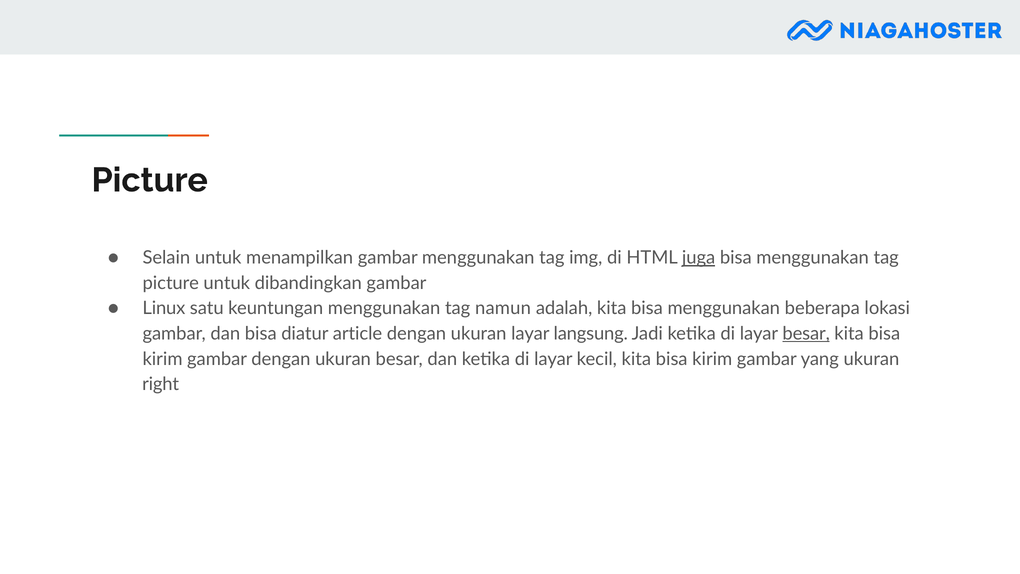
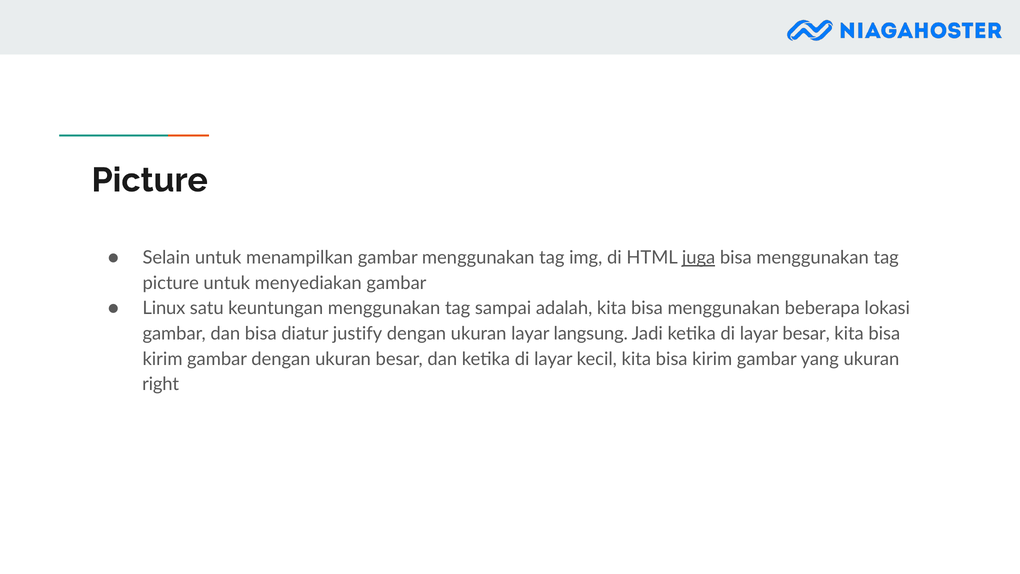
dibandingkan: dibandingkan -> menyediakan (308, 283)
namun: namun -> sampai (503, 308)
article: article -> justify (357, 334)
besar underline: present -> none (806, 334)
